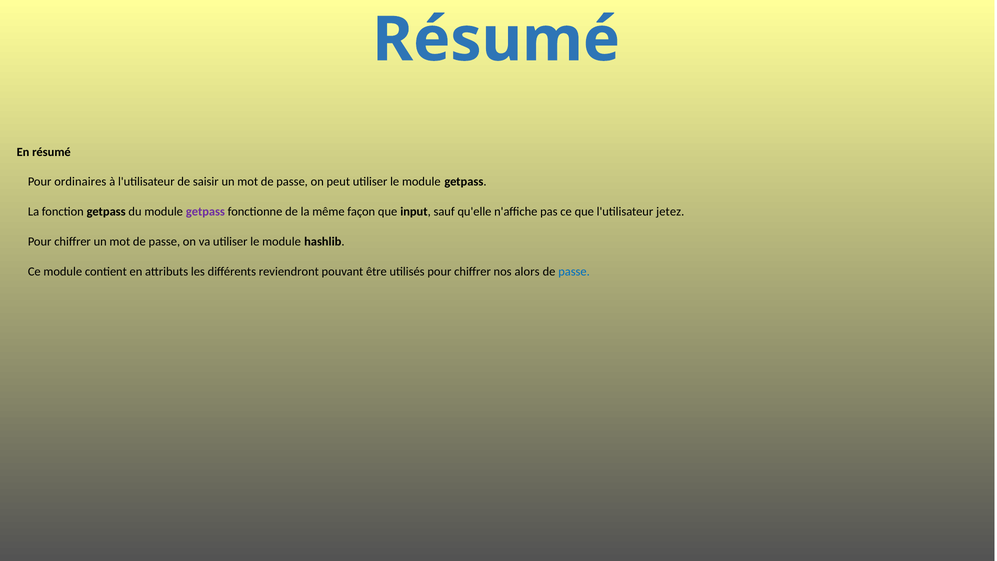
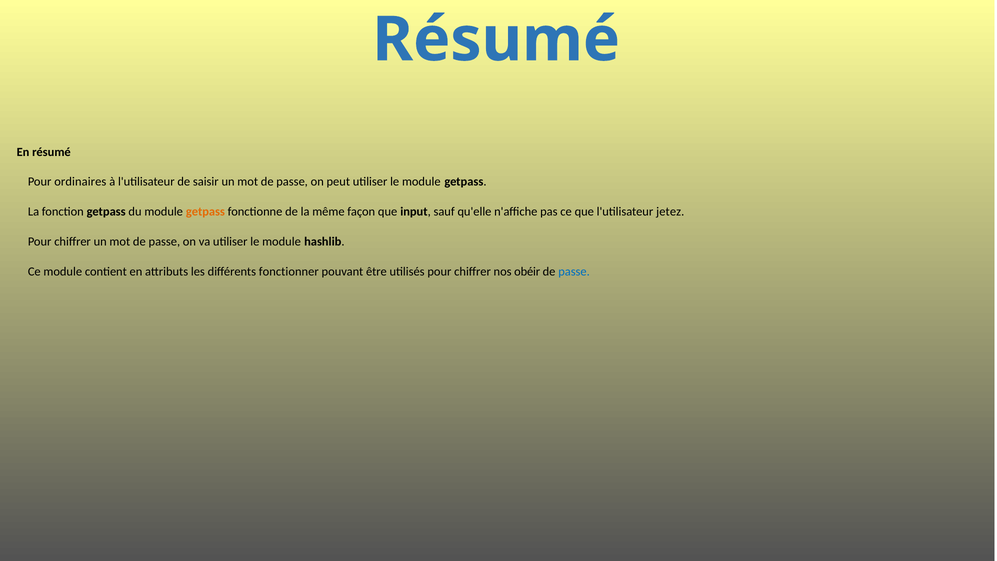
getpass colour: purple -> orange (205, 212)
reviendront: reviendront -> fonctionner (289, 272)
alors: alors -> obéir (527, 272)
